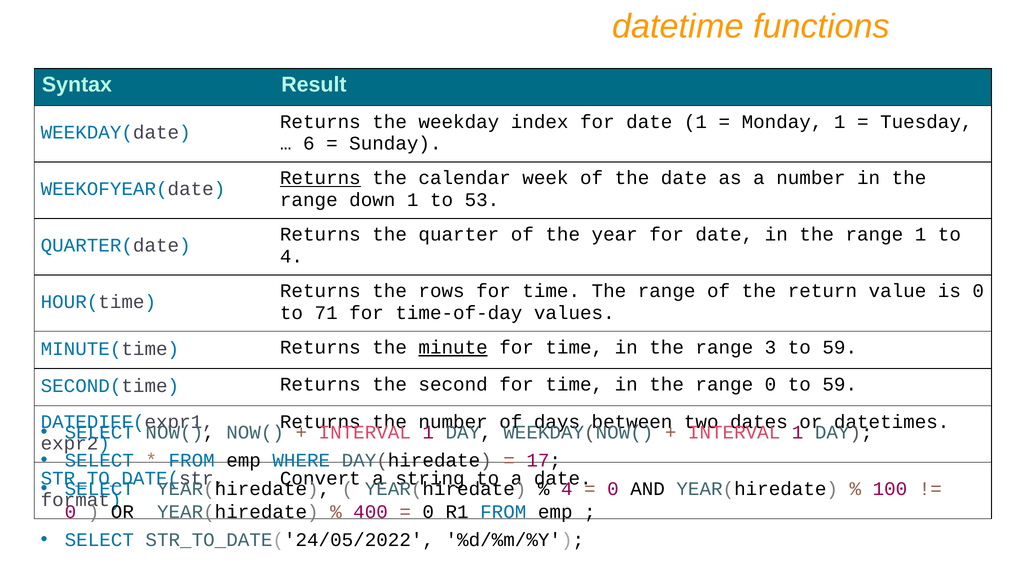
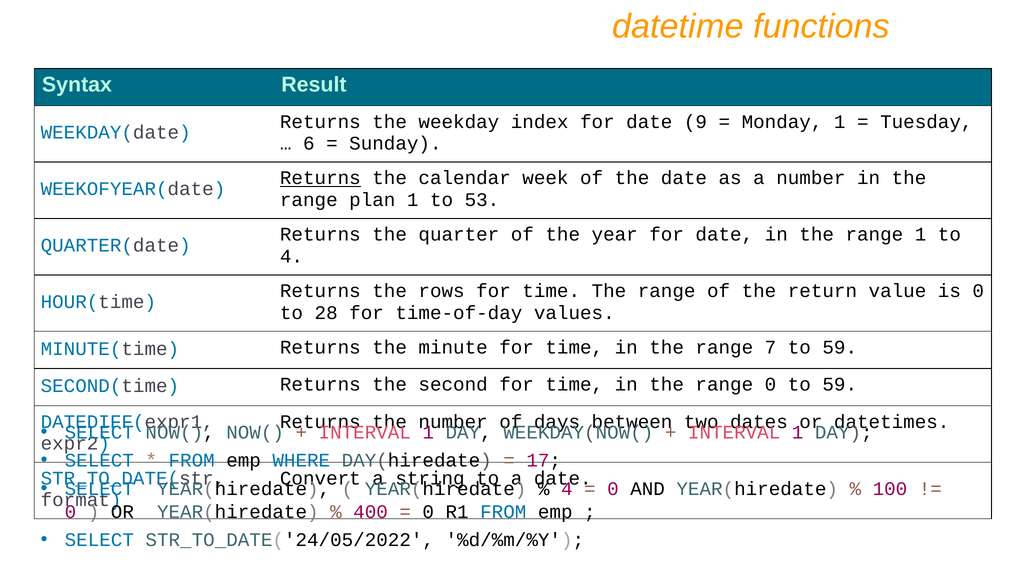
date 1: 1 -> 9 (695, 122)
down: down -> plan (372, 200)
71: 71 -> 28 (326, 313)
minute underline: present -> none (453, 347)
3: 3 -> 7 (771, 347)
